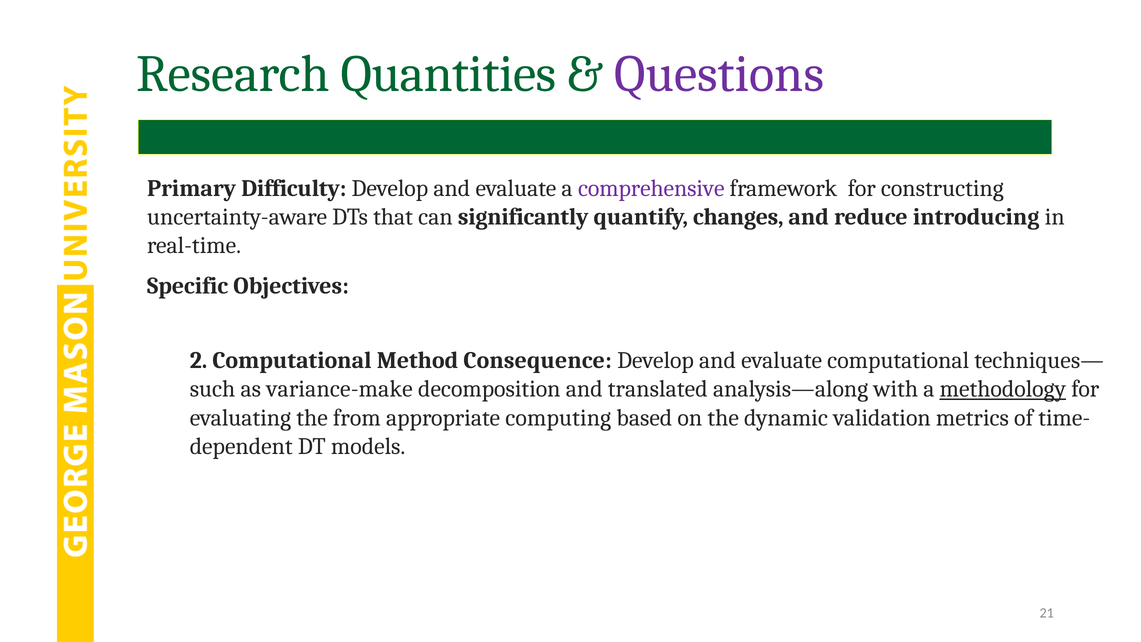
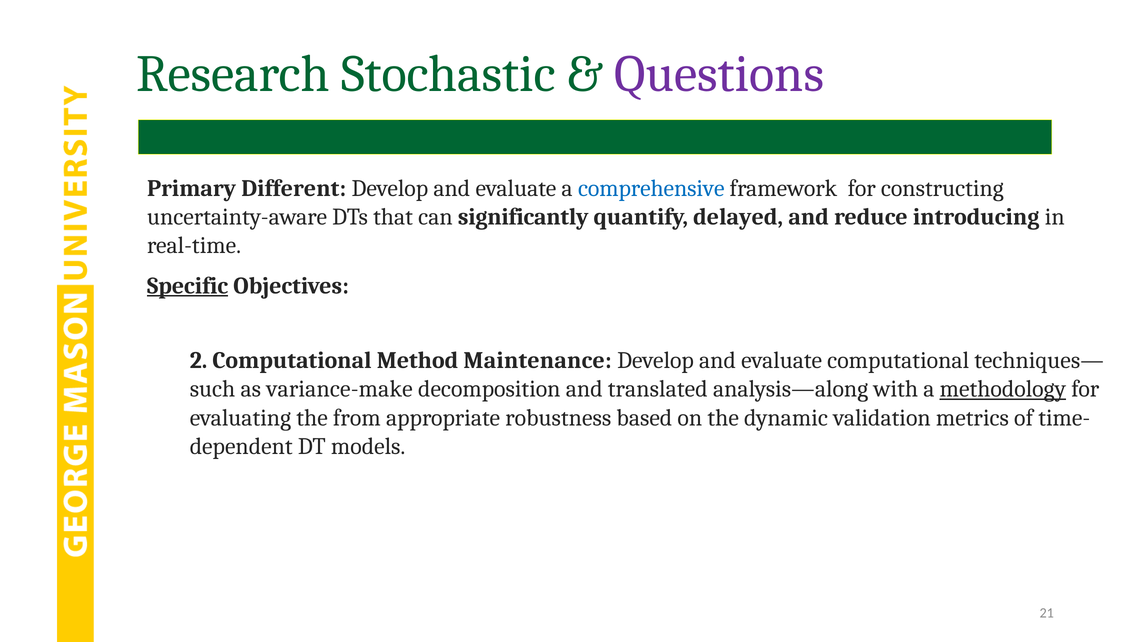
Quantities: Quantities -> Stochastic (448, 74)
Difficulty: Difficulty -> Different (294, 188)
comprehensive colour: purple -> blue (651, 188)
changes: changes -> delayed (738, 217)
Specific underline: none -> present (188, 286)
Consequence: Consequence -> Maintenance (538, 360)
computing: computing -> robustness (558, 418)
